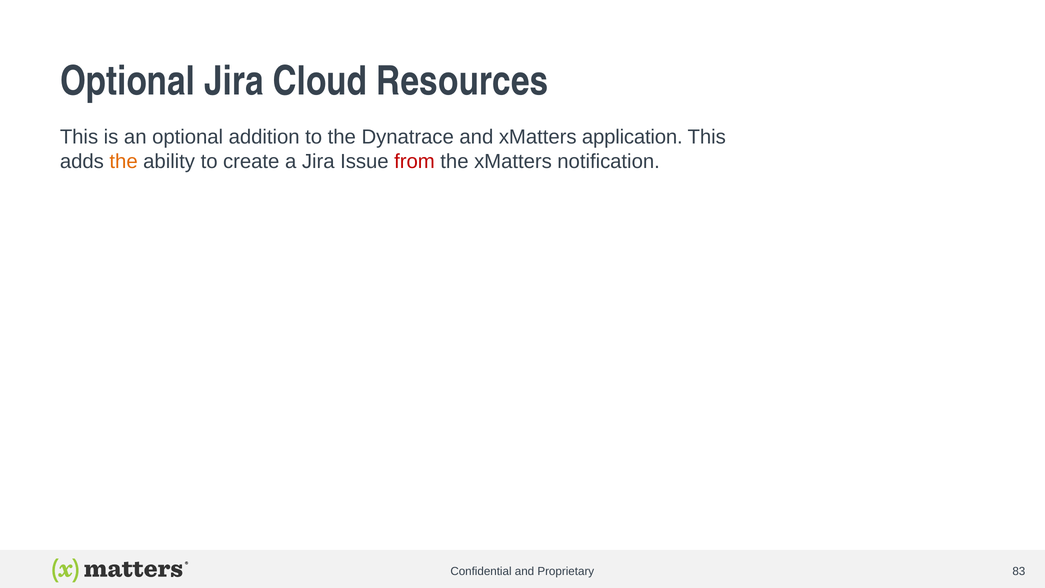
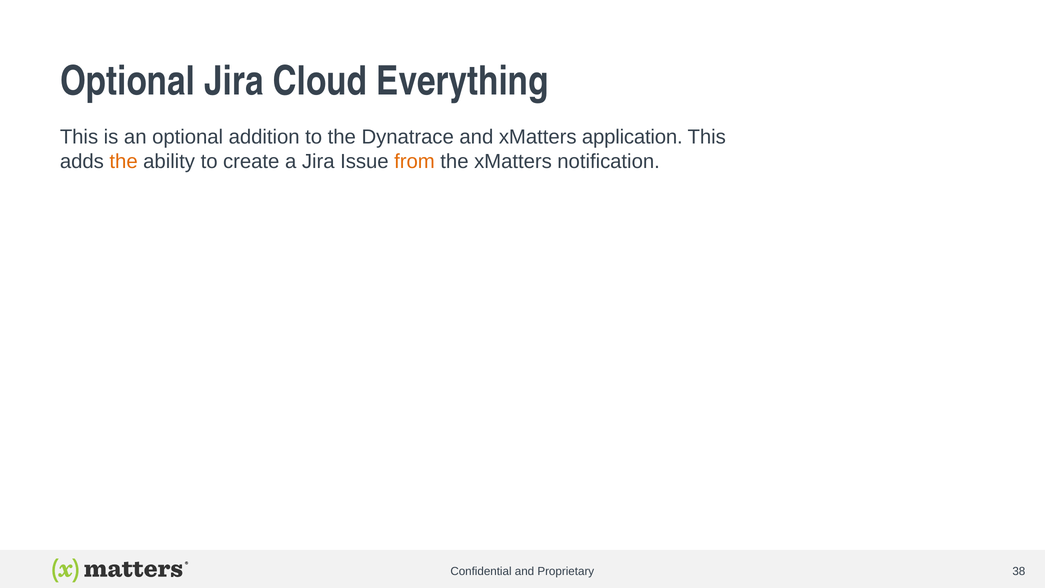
Resources: Resources -> Everything (463, 81)
from colour: red -> orange (414, 162)
83: 83 -> 38 (1019, 571)
